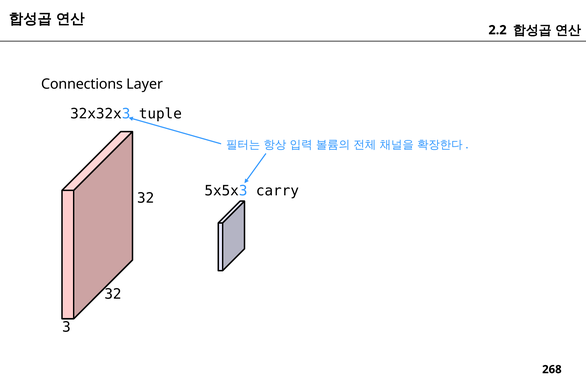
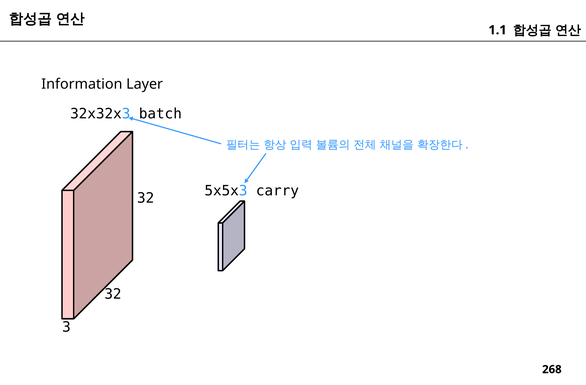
2.2: 2.2 -> 1.1 (498, 30)
Connections: Connections -> Information (82, 84)
tuple: tuple -> batch (160, 114)
